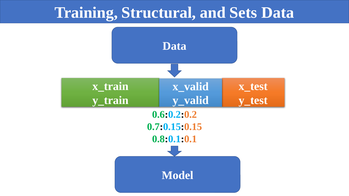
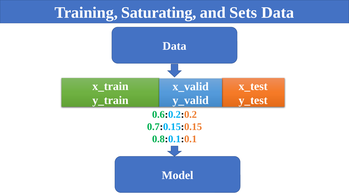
Structural: Structural -> Saturating (159, 13)
